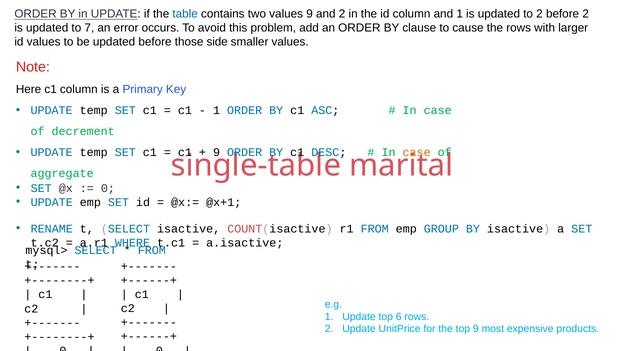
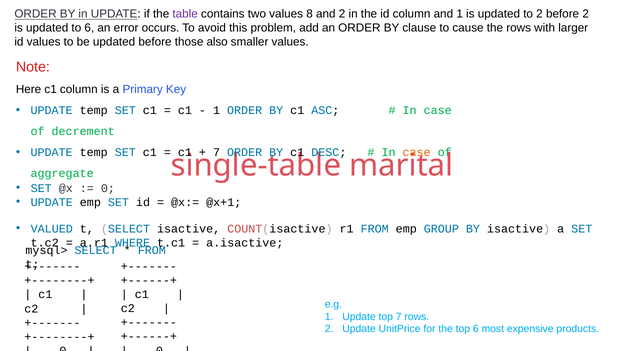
table colour: blue -> purple (185, 14)
values 9: 9 -> 8 (310, 14)
to 7: 7 -> 6 (89, 28)
side: side -> also (217, 42)
9: 9 -> 7 (217, 153)
RENAME: RENAME -> VALUED (52, 229)
top 6: 6 -> 7 (399, 317)
top 9: 9 -> 6 (476, 329)
